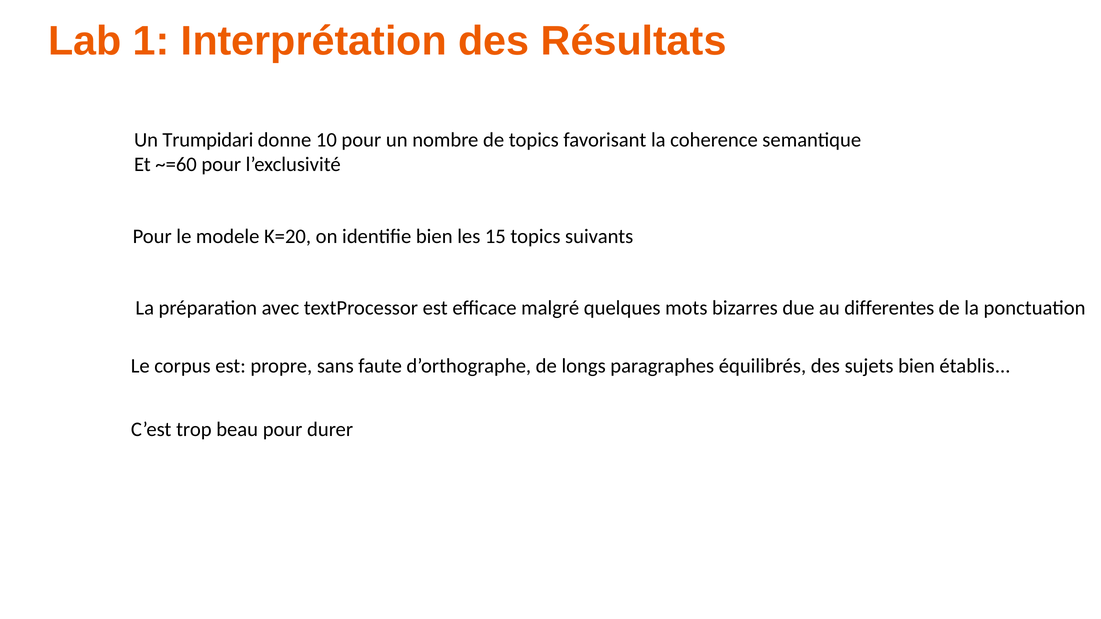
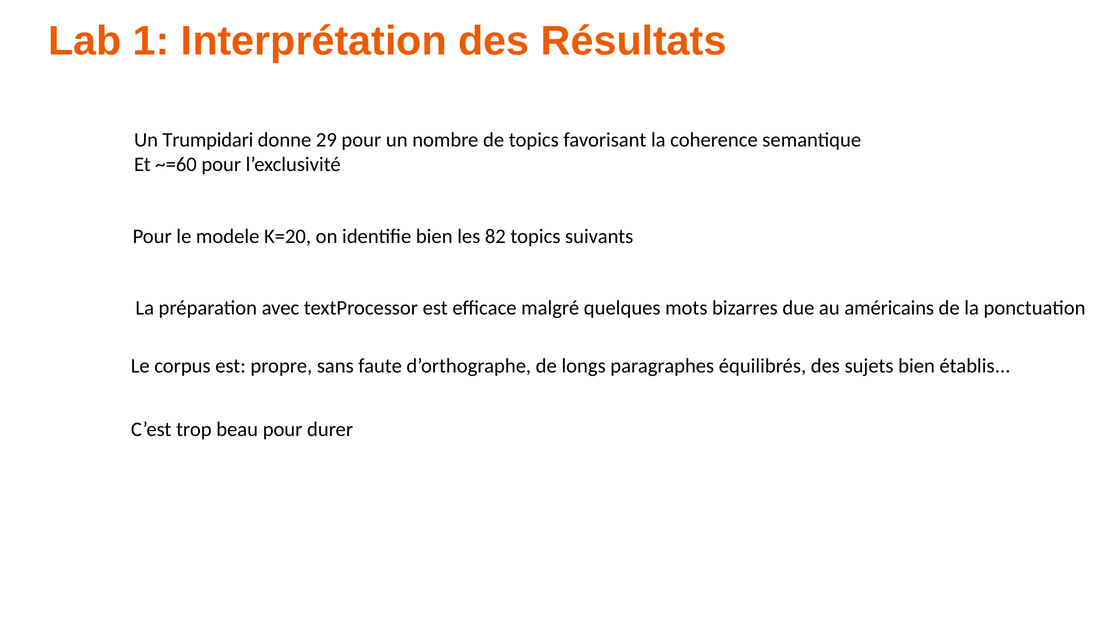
10: 10 -> 29 (326, 140)
15: 15 -> 82 (495, 236)
differentes: differentes -> américains (889, 308)
